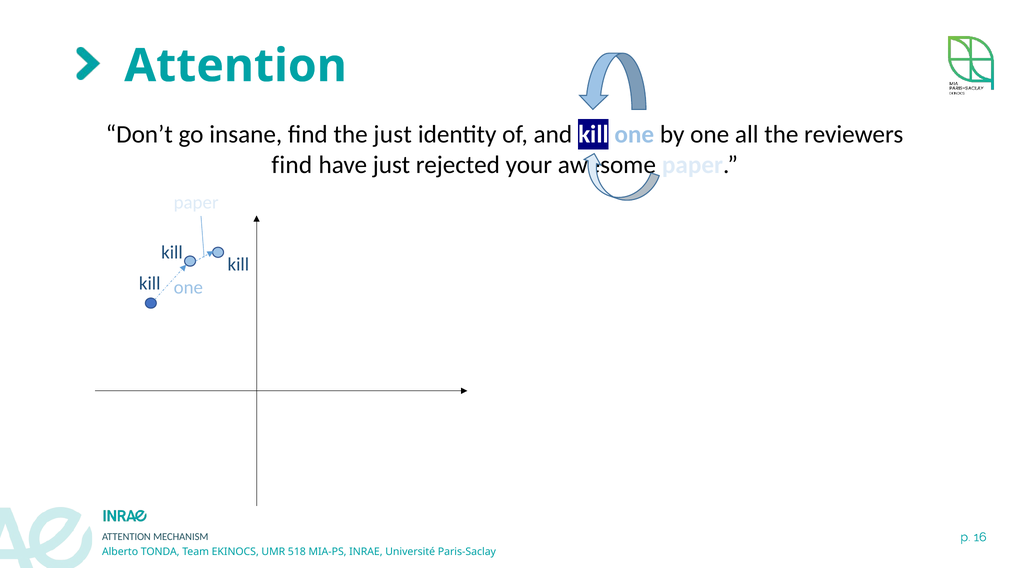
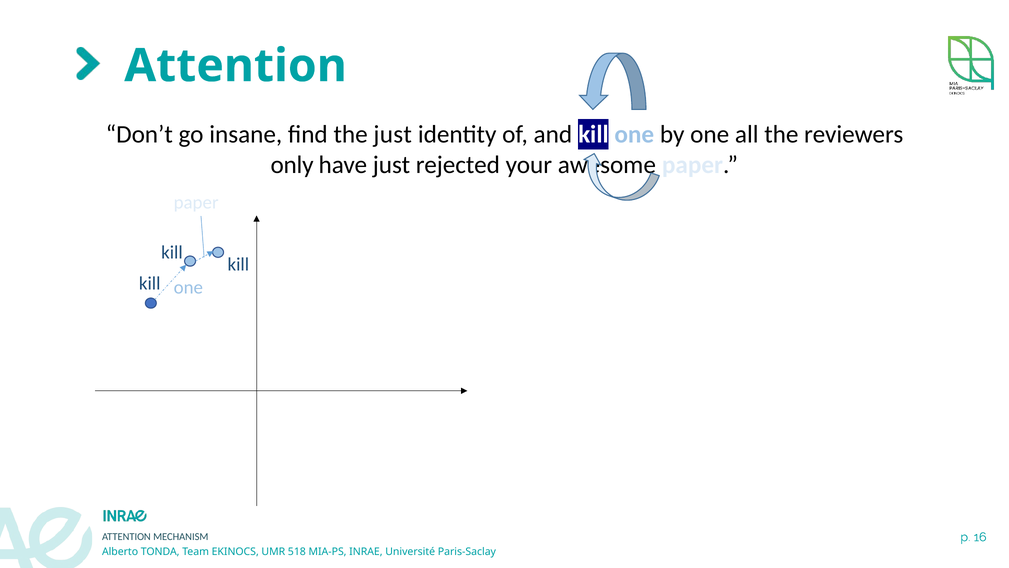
find: find -> only (292, 165)
